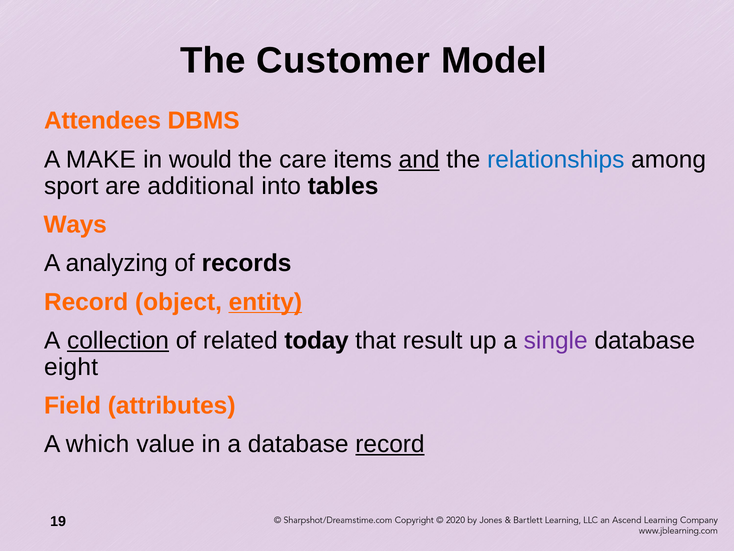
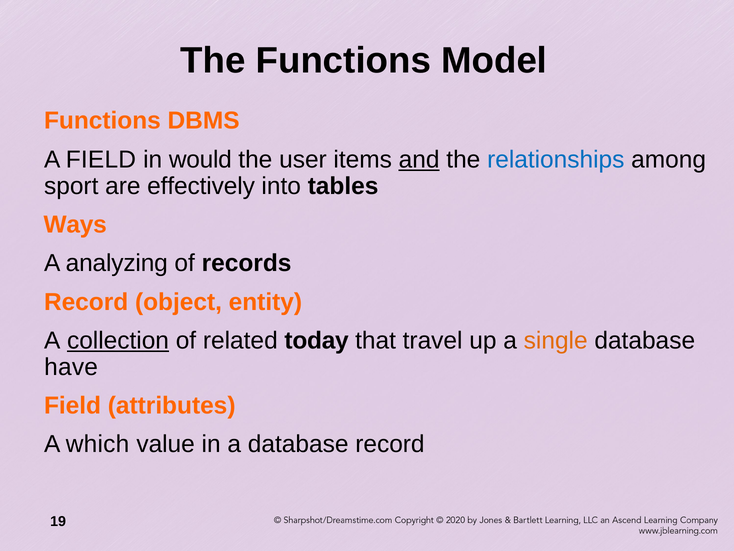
The Customer: Customer -> Functions (343, 61)
Attendees: Attendees -> Functions (102, 121)
A MAKE: MAKE -> FIELD (101, 159)
care: care -> user (303, 159)
additional: additional -> effectively (201, 186)
entity underline: present -> none (265, 302)
result: result -> travel (433, 340)
single colour: purple -> orange (556, 340)
eight: eight -> have (71, 367)
record underline: present -> none (390, 444)
